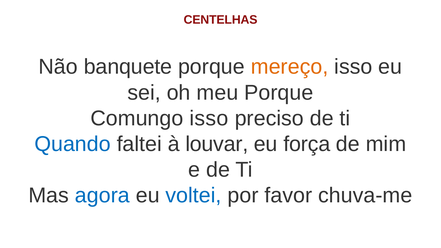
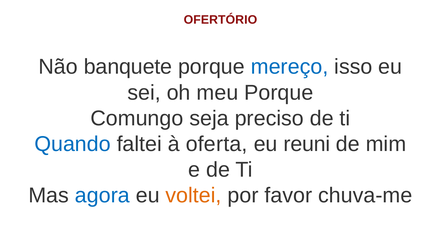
CENTELHAS: CENTELHAS -> OFERTÓRIO (220, 20)
mereço colour: orange -> blue (290, 67)
Comungo isso: isso -> seja (209, 118)
louvar: louvar -> oferta (217, 144)
força: força -> reuni (307, 144)
voltei colour: blue -> orange (194, 196)
